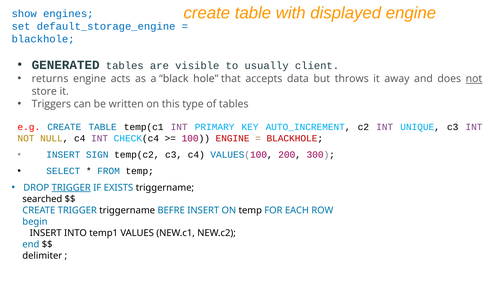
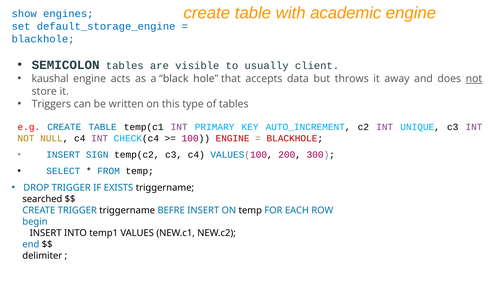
displayed: displayed -> academic (346, 13)
GENERATED: GENERATED -> SEMICOLON (66, 65)
returns: returns -> kaushal (50, 79)
TRIGGER underline: present -> none (71, 188)
